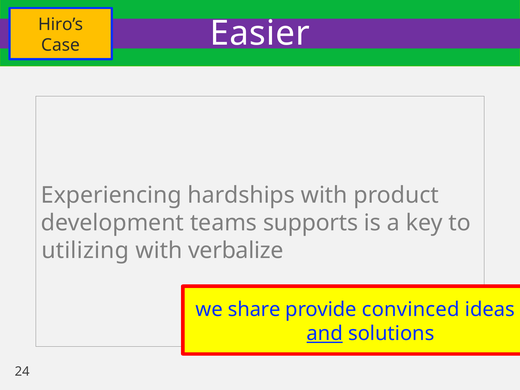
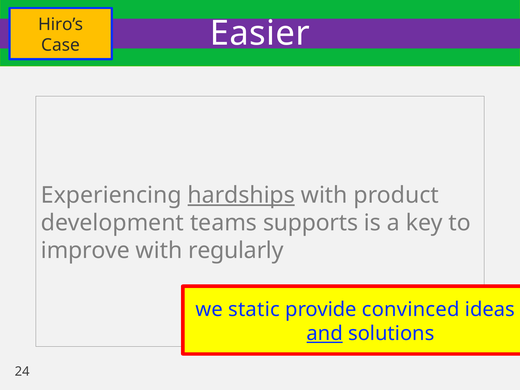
hardships underline: none -> present (241, 195)
utilizing: utilizing -> improve (85, 251)
verbalize: verbalize -> regularly (236, 251)
share: share -> static (254, 309)
